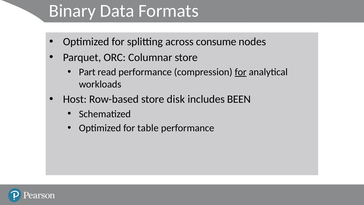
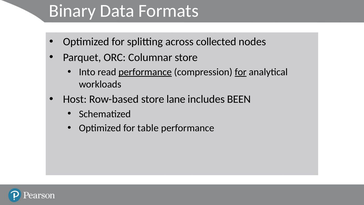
consume: consume -> collected (216, 42)
Part: Part -> Into (87, 72)
performance underline: none -> present (145, 72)
disk: disk -> lane (176, 99)
